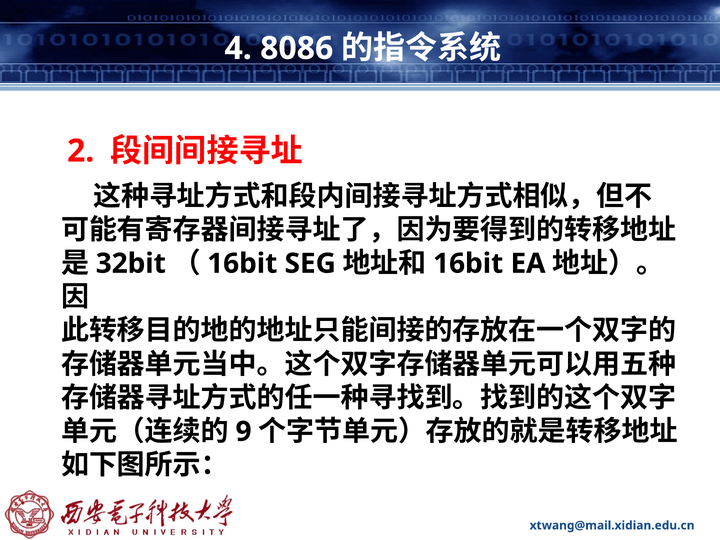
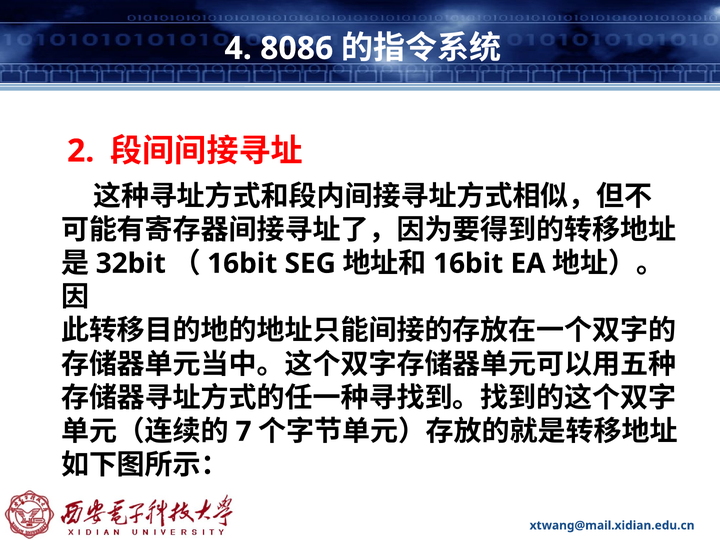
9: 9 -> 7 (244, 432)
